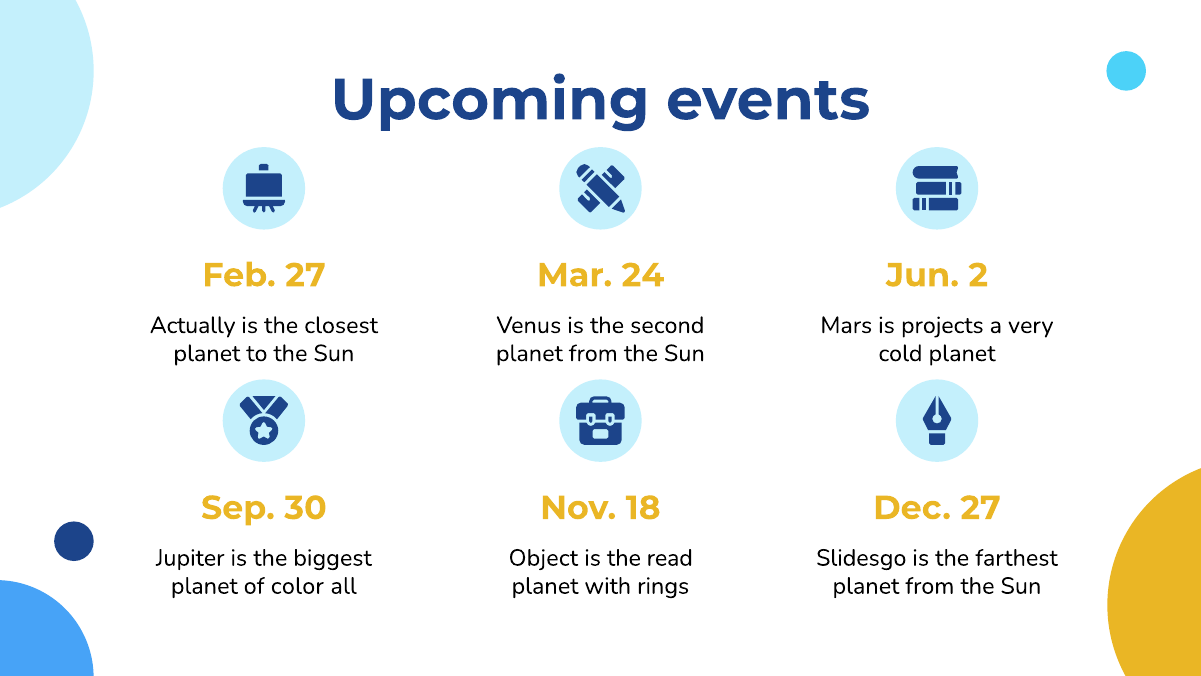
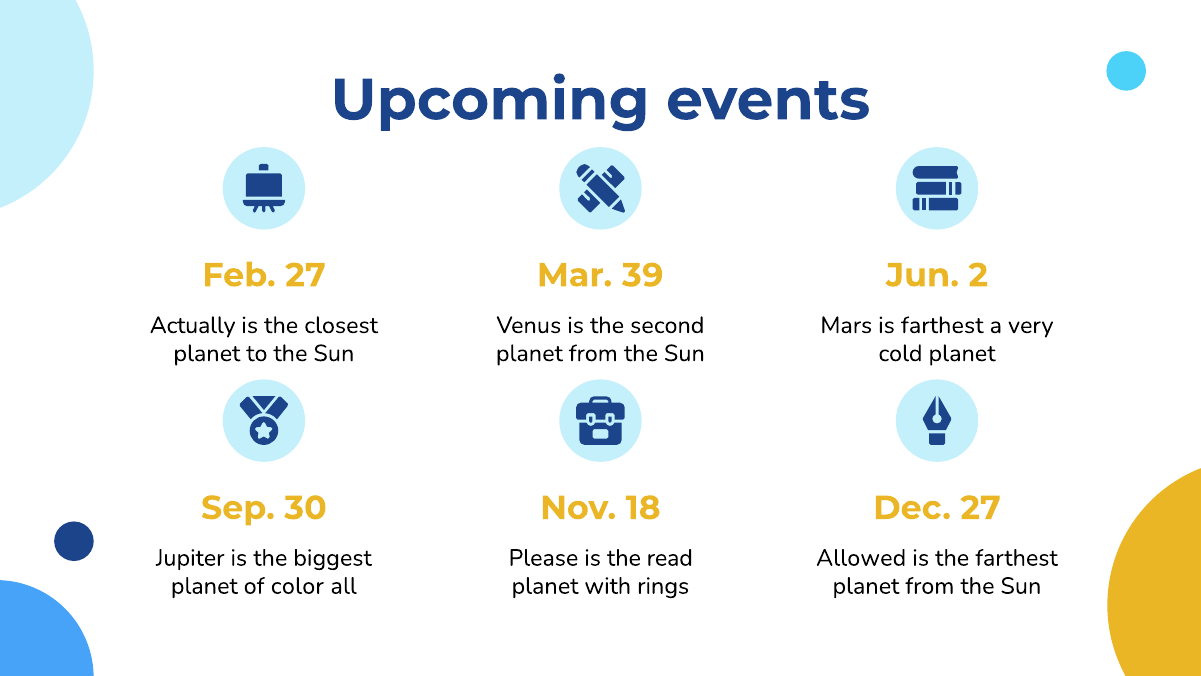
24: 24 -> 39 (643, 275)
is projects: projects -> farthest (942, 325)
Object: Object -> Please (543, 558)
Slidesgo: Slidesgo -> Allowed (861, 558)
